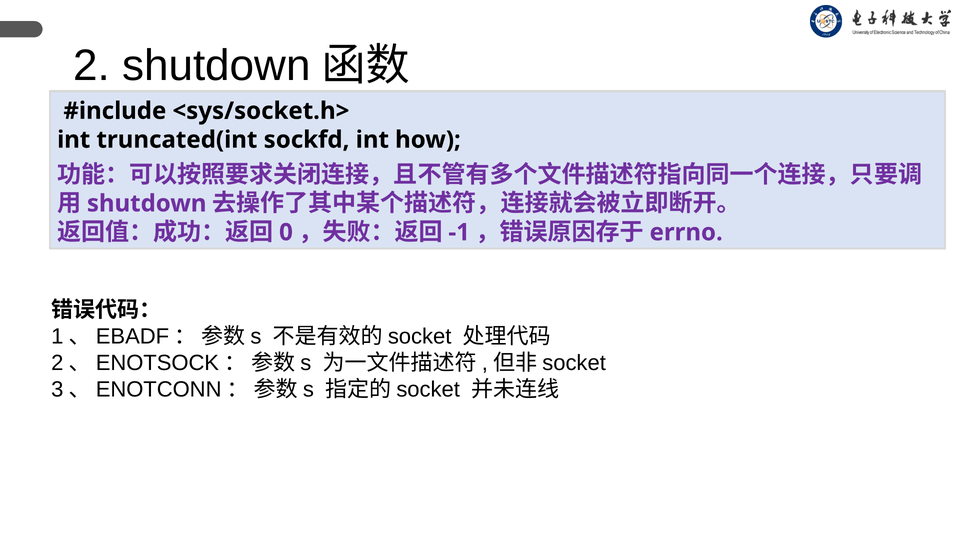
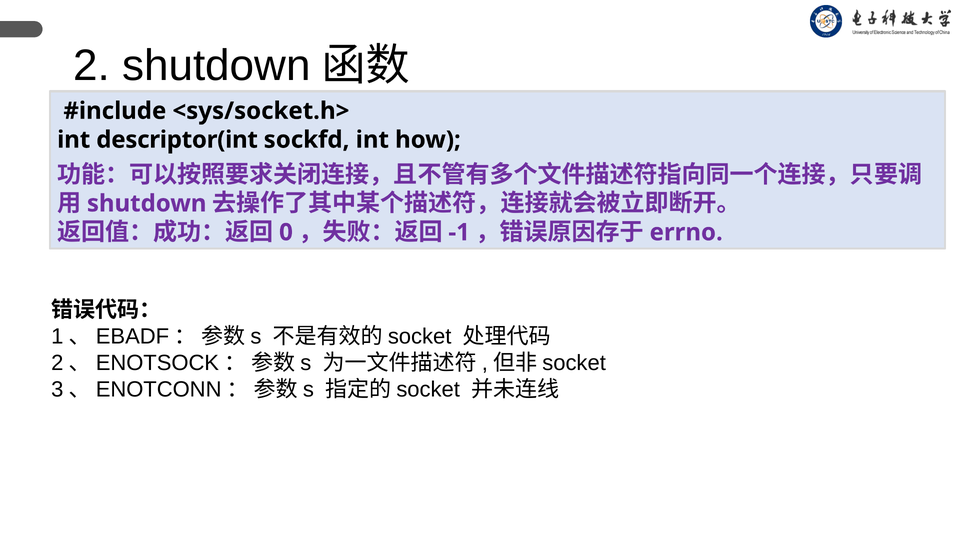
truncated(int: truncated(int -> descriptor(int (177, 140)
